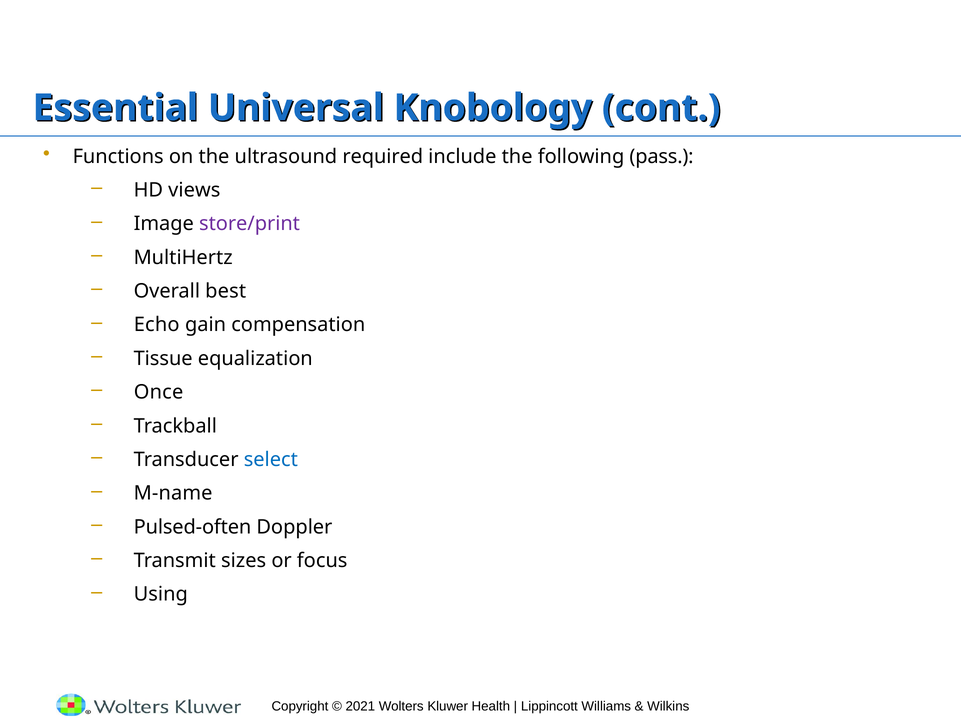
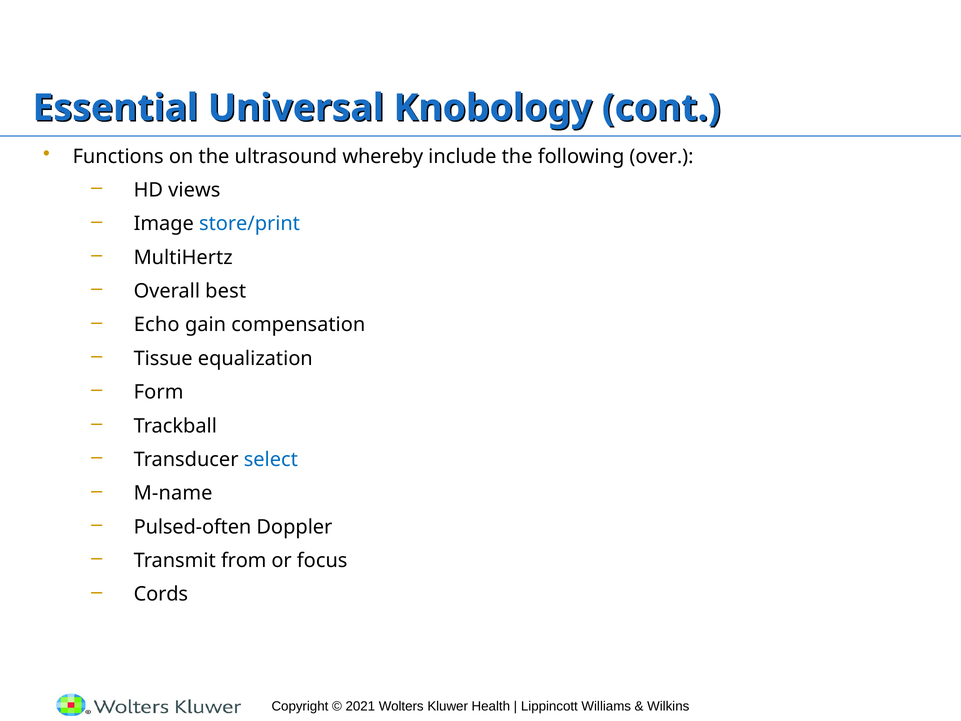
required: required -> whereby (383, 156)
pass: pass -> over (661, 156)
store/print colour: purple -> blue (250, 224)
Once: Once -> Form (159, 392)
sizes: sizes -> from (244, 560)
Using: Using -> Cords (161, 594)
